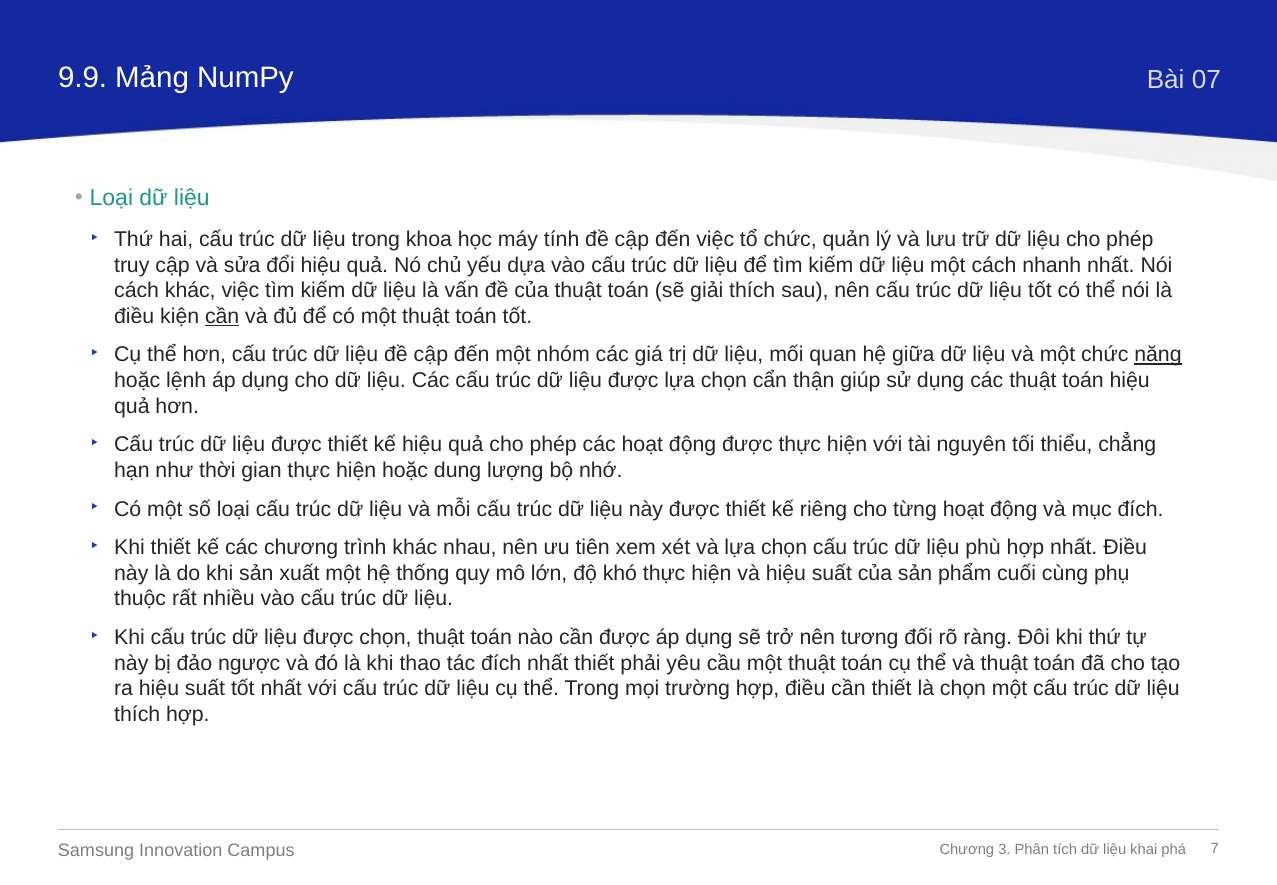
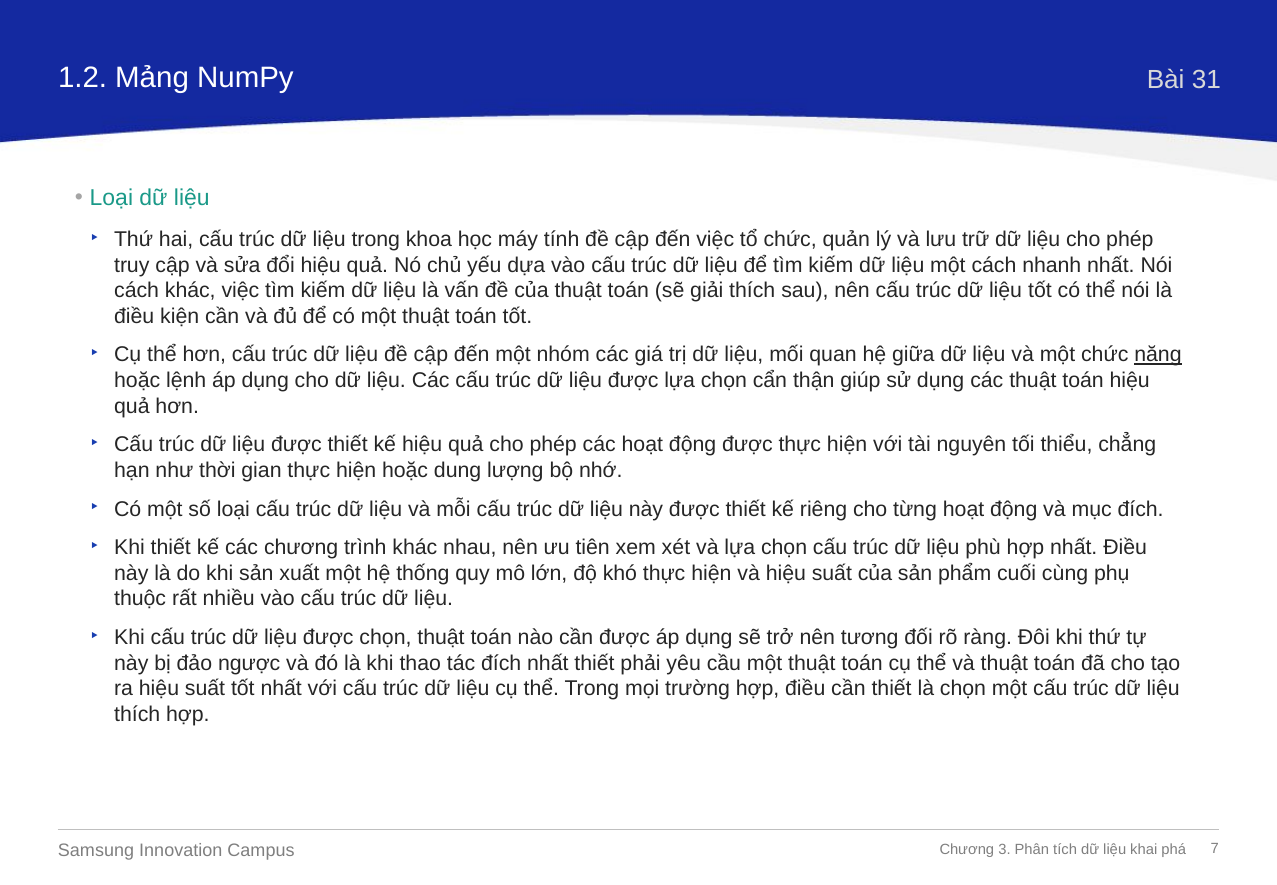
9.9: 9.9 -> 1.2 (83, 78)
07: 07 -> 31 (1206, 80)
cần underline: present -> none (222, 316)
